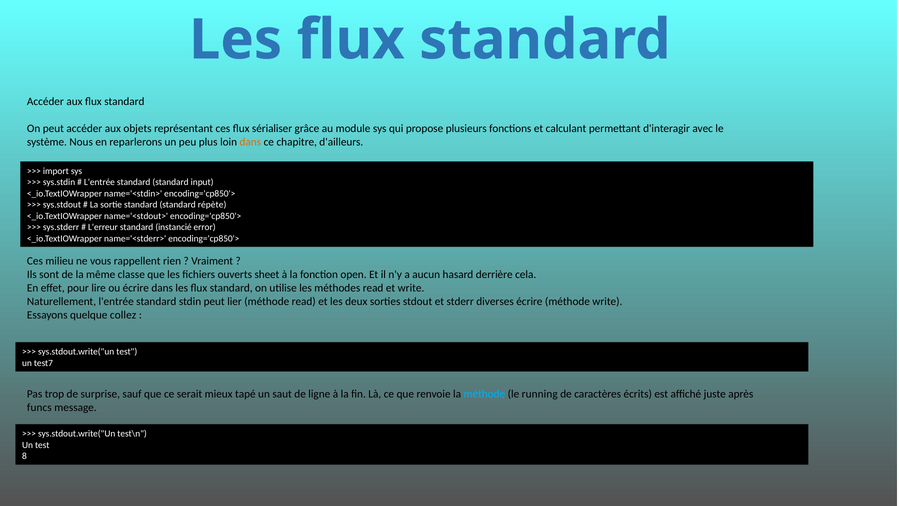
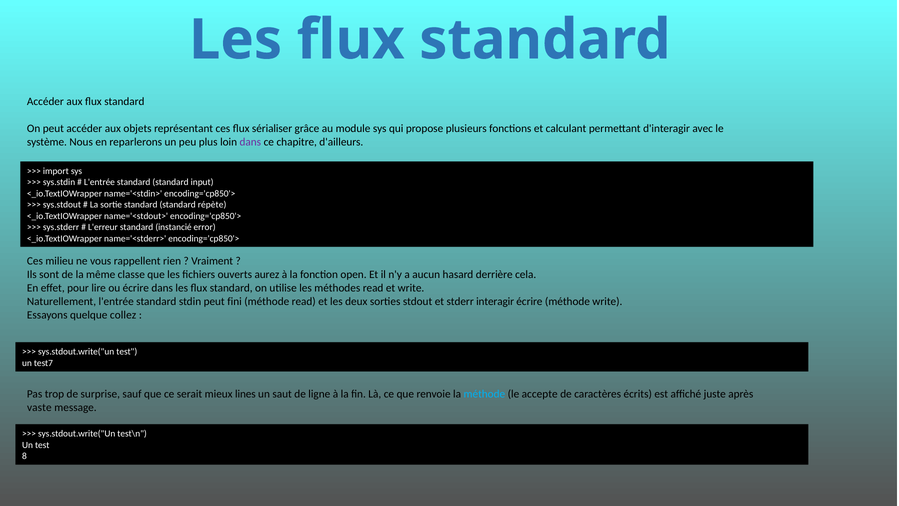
dans colour: orange -> purple (250, 142)
sheet: sheet -> aurez (267, 274)
lier: lier -> fini (235, 301)
diverses: diverses -> interagir (495, 301)
tapé: tapé -> lines (245, 394)
running: running -> accepte (540, 394)
funcs: funcs -> vaste (39, 407)
